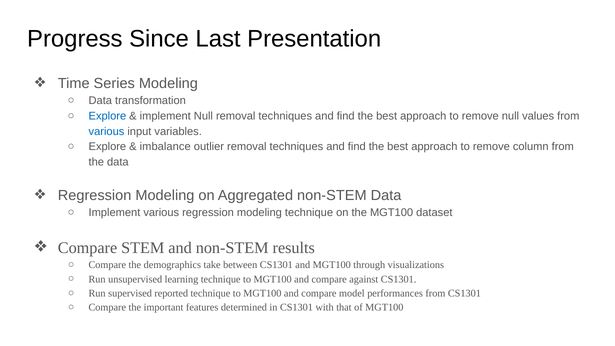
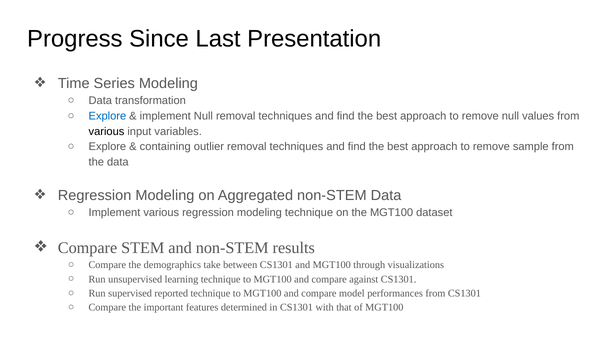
various colour: blue -> black (106, 131)
imbalance: imbalance -> containing (165, 147)
column: column -> sample (531, 147)
